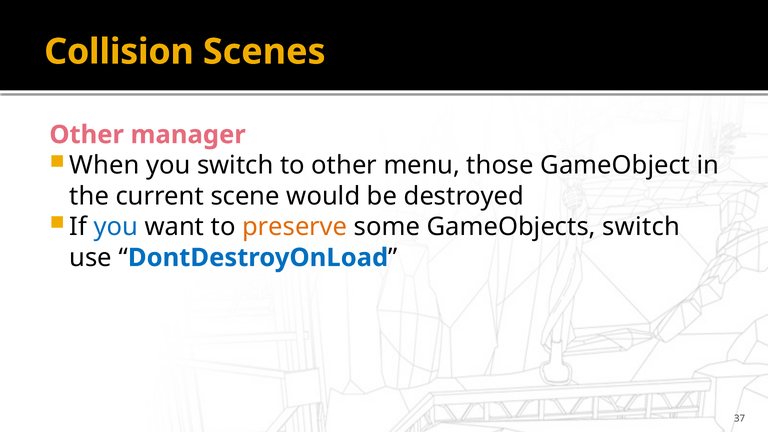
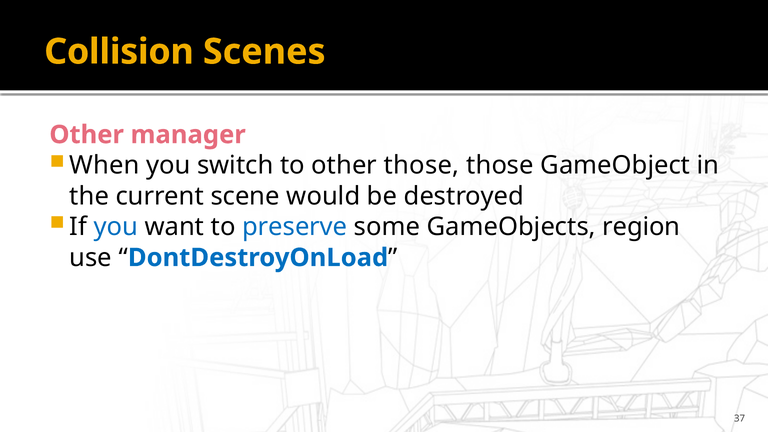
other menu: menu -> those (422, 165)
preserve colour: orange -> blue (295, 227)
GameObjects switch: switch -> region (641, 227)
